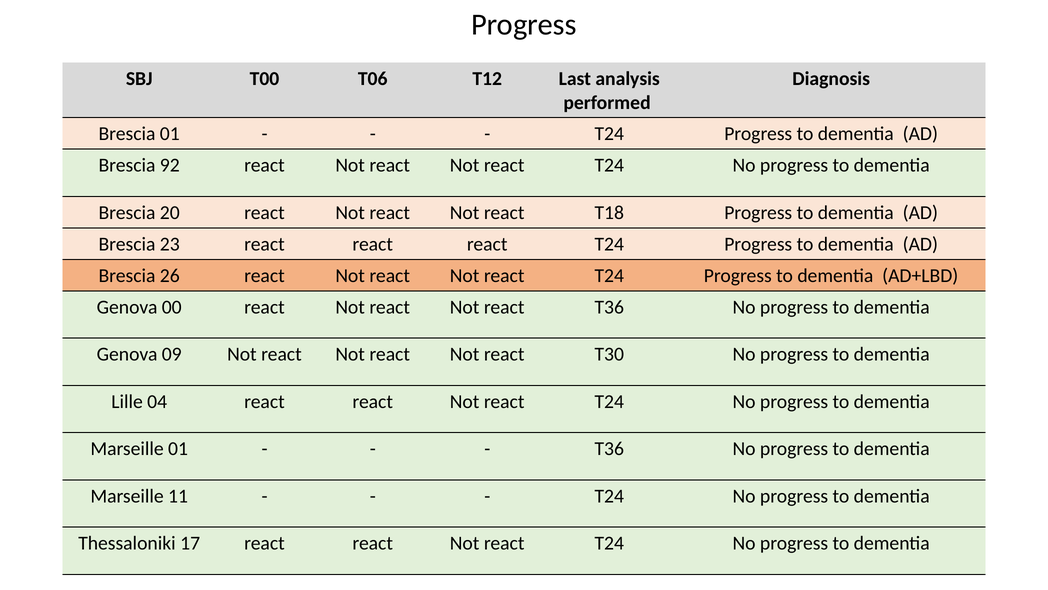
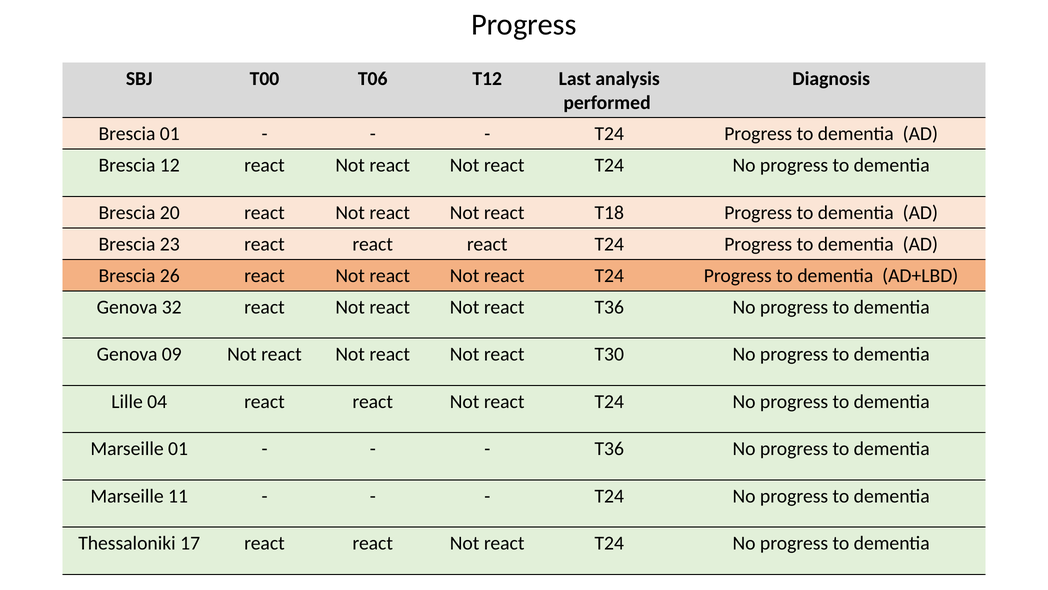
92: 92 -> 12 (170, 165)
00: 00 -> 32 (172, 307)
